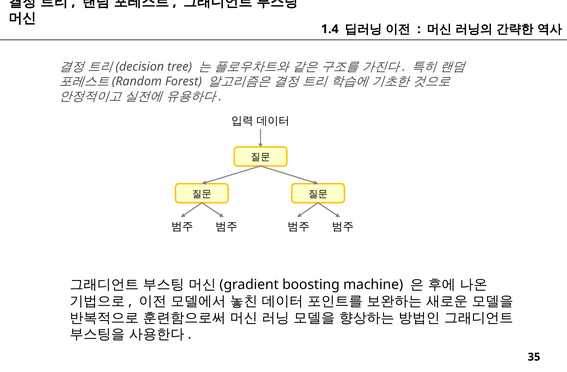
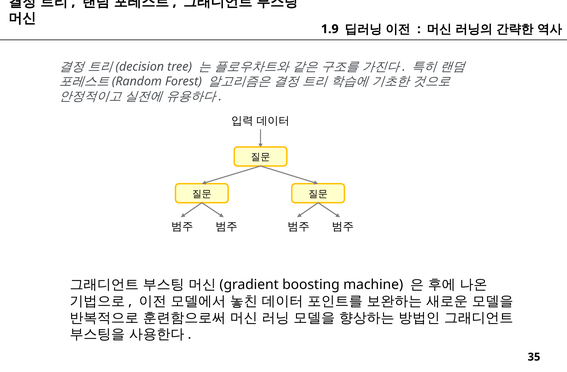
1.4: 1.4 -> 1.9 (330, 29)
